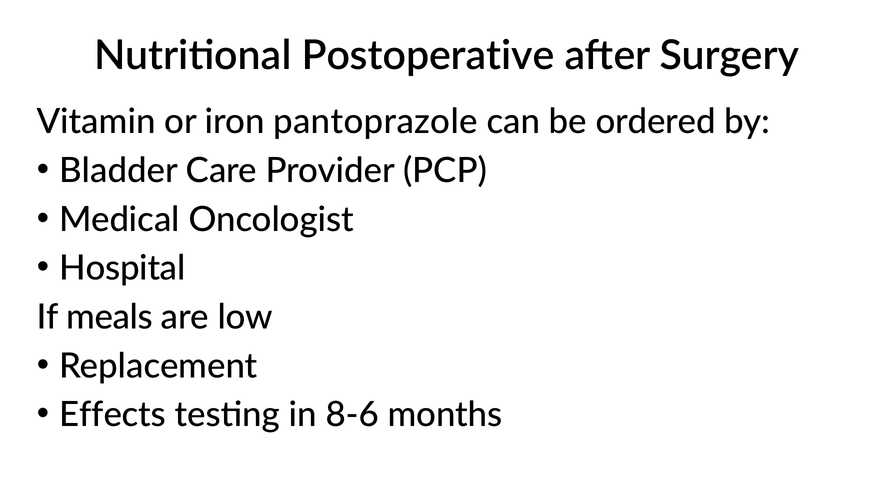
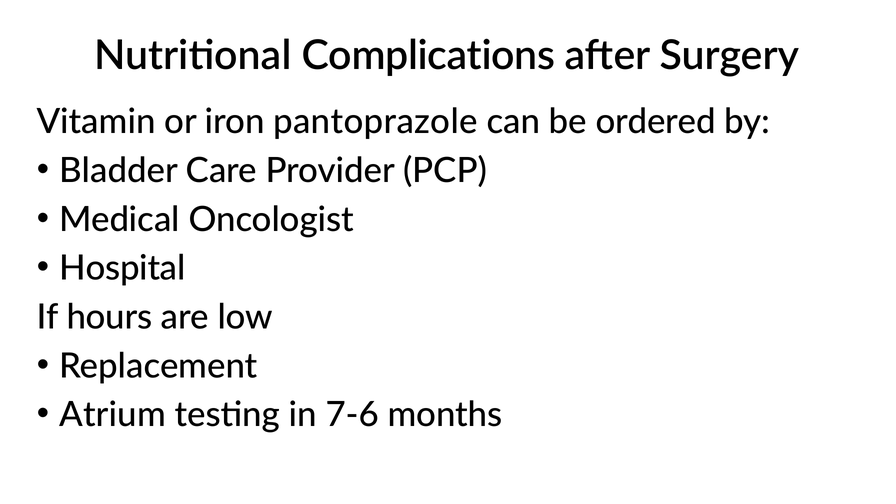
Postoperative: Postoperative -> Complications (428, 55)
meals: meals -> hours (109, 317)
Effects: Effects -> Atrium (113, 415)
8-6: 8-6 -> 7-6 (352, 415)
